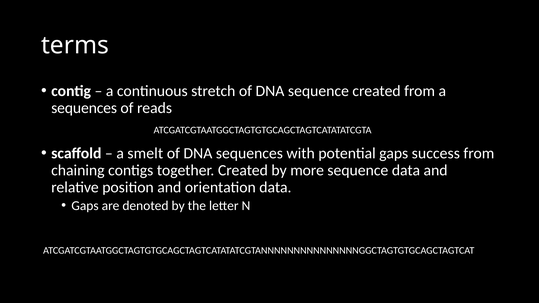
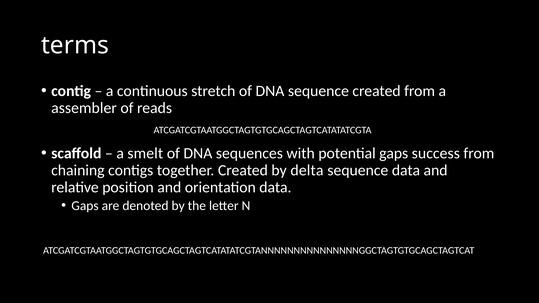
sequences: sequences -> assembler (84, 108)
more: more -> delta (307, 170)
